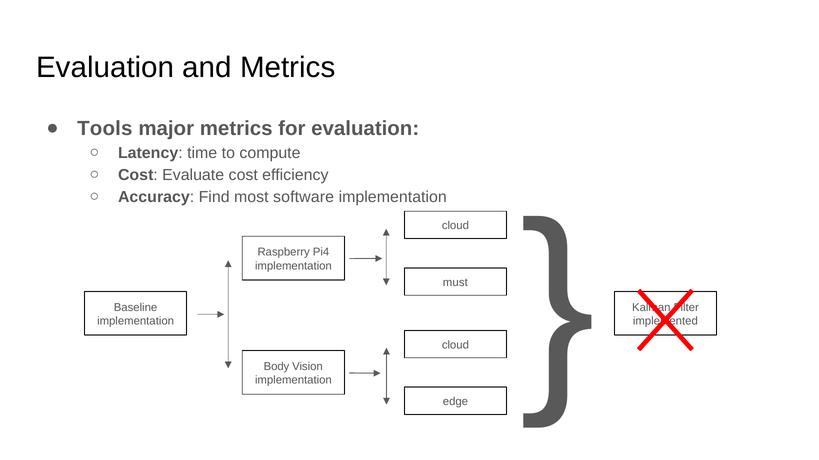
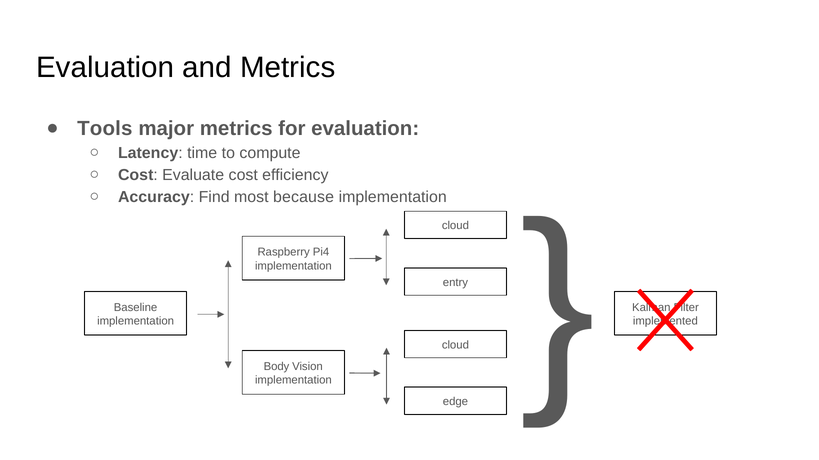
software: software -> because (304, 197)
must: must -> entry (455, 283)
